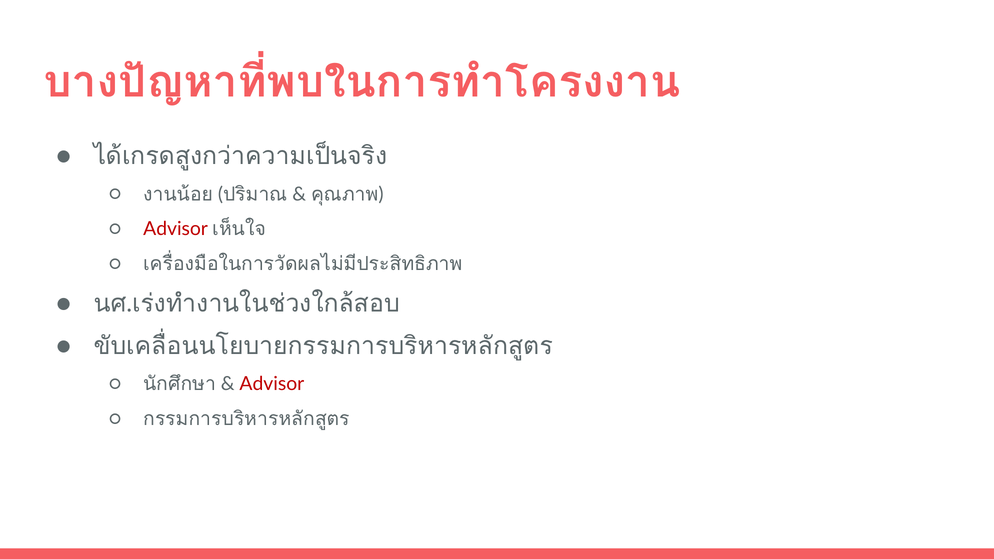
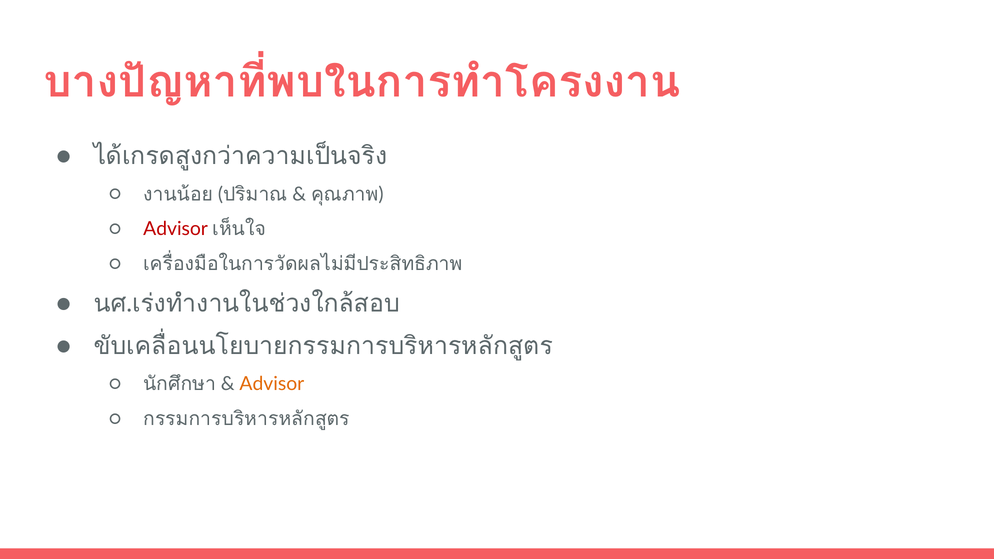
Advisor colour: red -> orange (272, 384)
